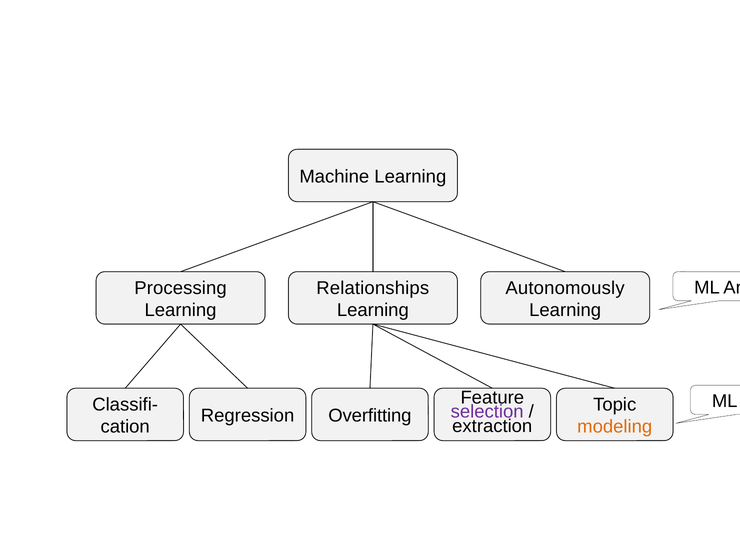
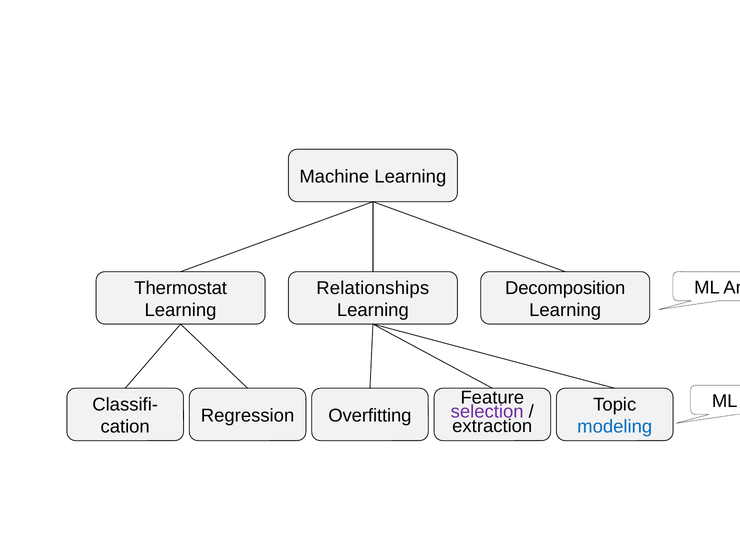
Processing: Processing -> Thermostat (181, 288)
Autonomously: Autonomously -> Decomposition (565, 288)
modeling colour: orange -> blue (615, 427)
